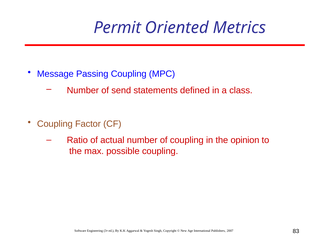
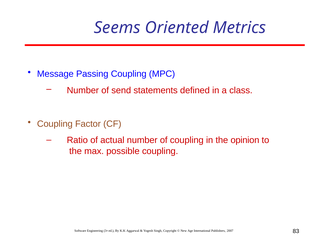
Permit: Permit -> Seems (117, 28)
